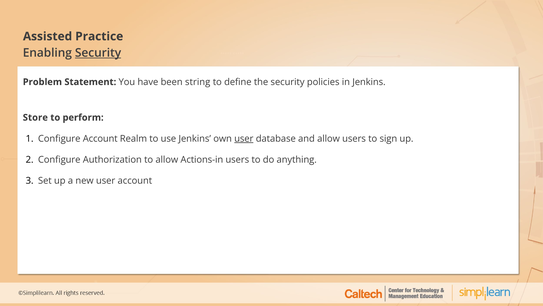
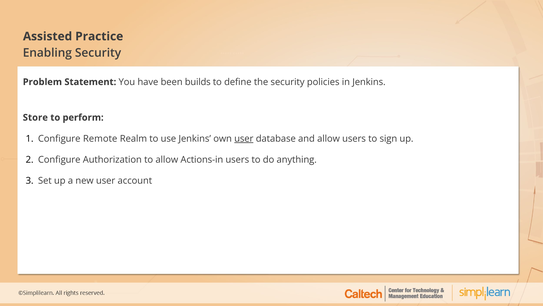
Security underline: present -> none (98, 53)
string: string -> builds (198, 82)
Configure Account: Account -> Remote (100, 138)
